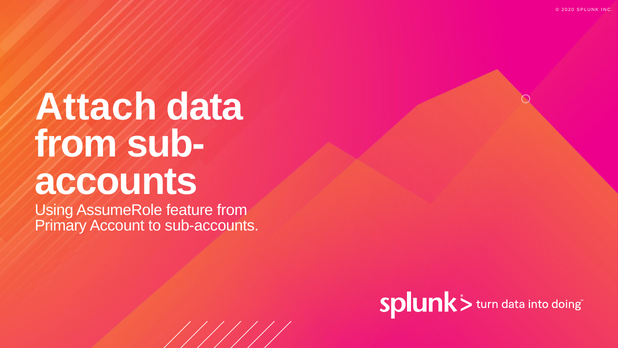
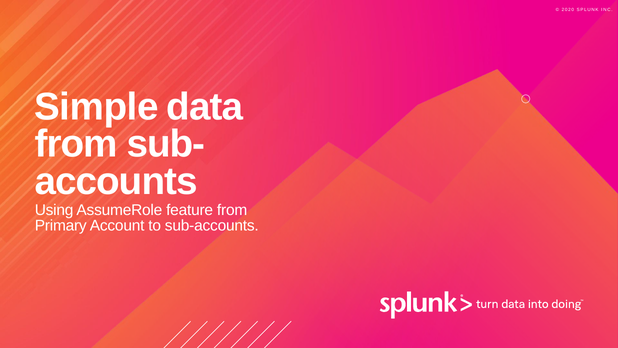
Attach: Attach -> Simple (96, 107)
